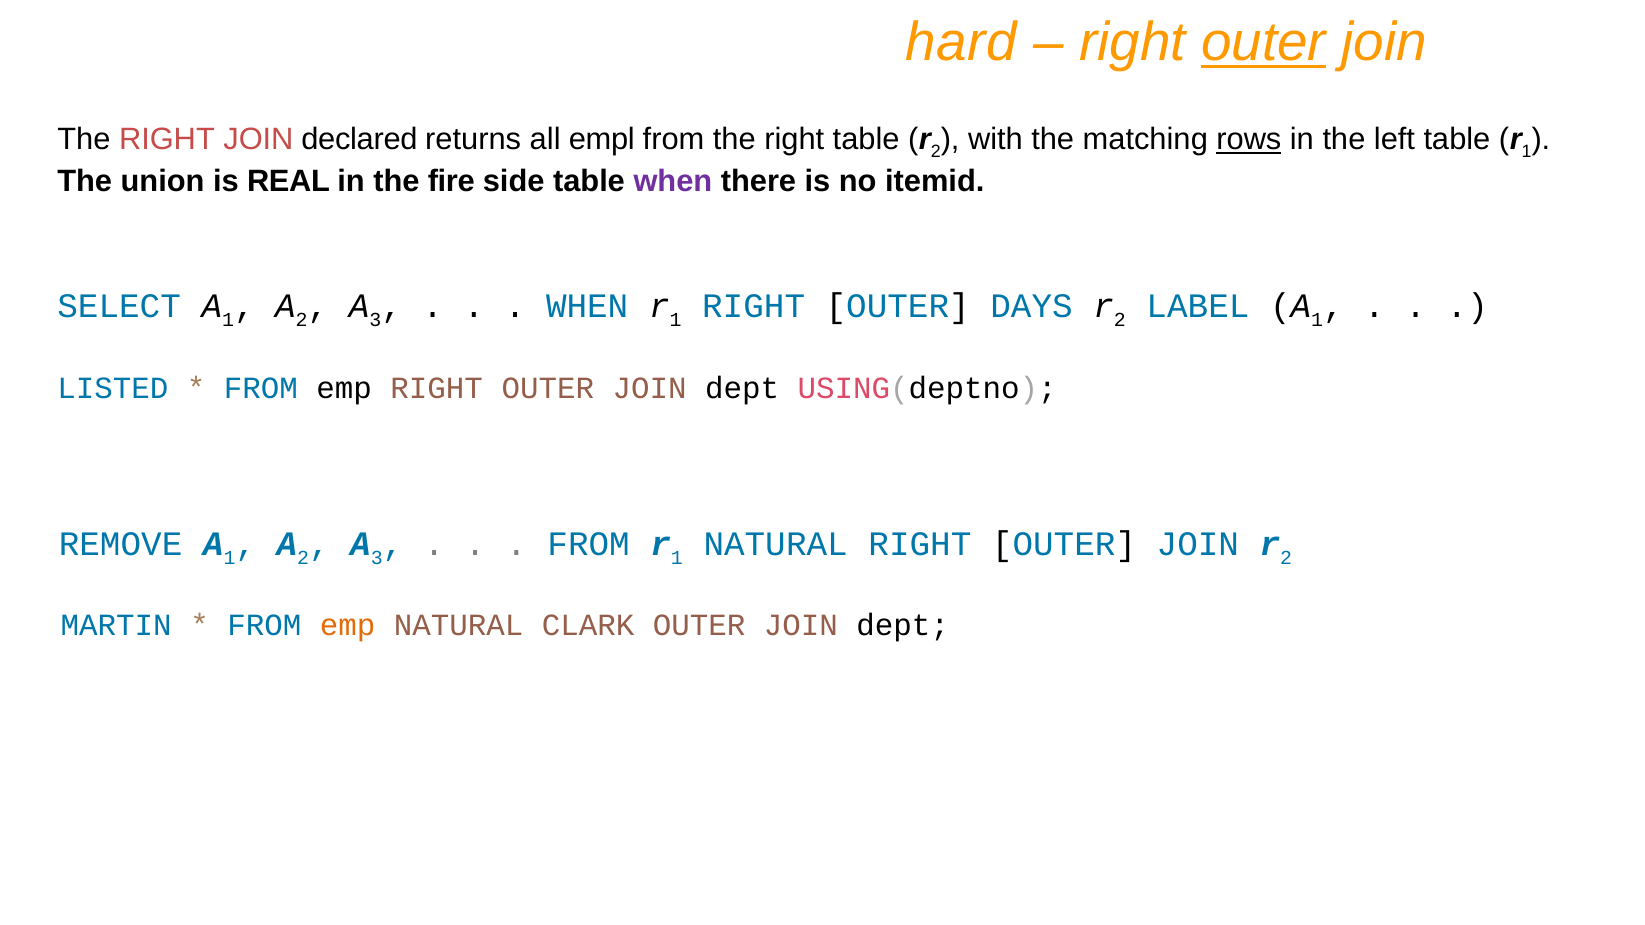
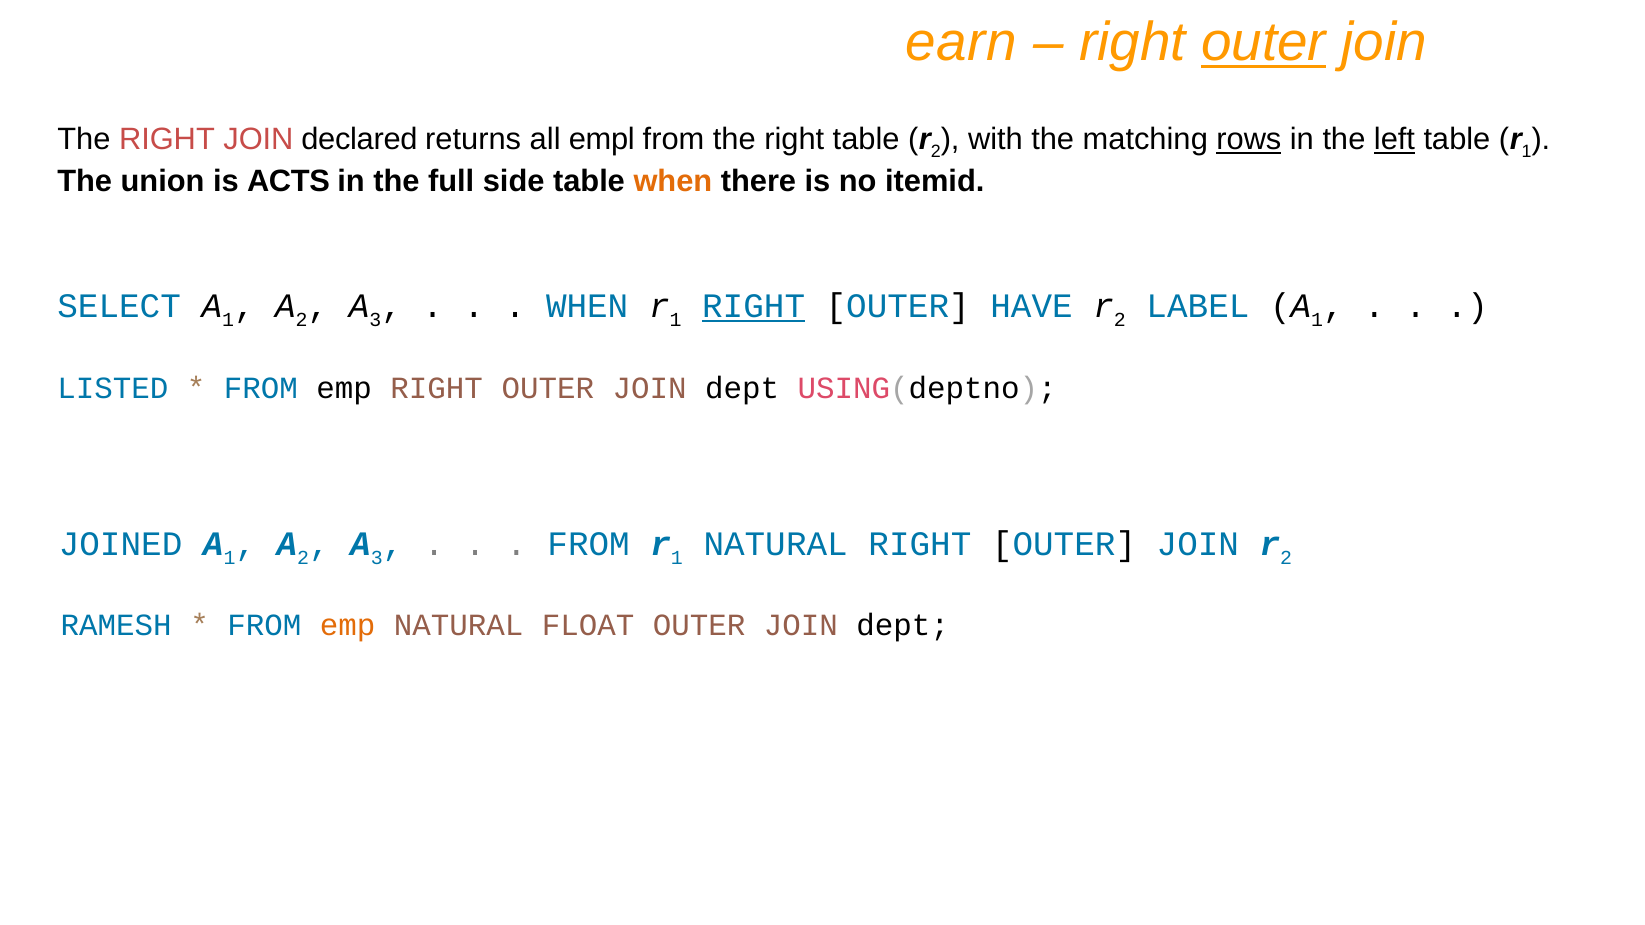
hard: hard -> earn (962, 43)
left underline: none -> present (1394, 140)
REAL: REAL -> ACTS (289, 182)
fire: fire -> full (451, 182)
when colour: purple -> orange (673, 182)
RIGHT underline: none -> present (754, 307)
DAYS: DAYS -> HAVE (1032, 307)
REMOVE: REMOVE -> JOINED (121, 545)
MARTIN: MARTIN -> RAMESH (116, 625)
CLARK: CLARK -> FLOAT (588, 625)
